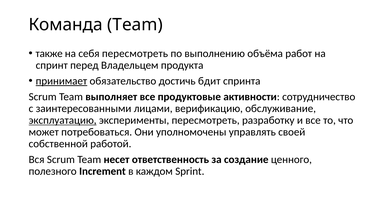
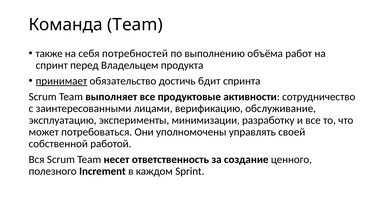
себя пересмотреть: пересмотреть -> потребностей (135, 54)
эксплуатацию underline: present -> none (63, 121)
эксперименты пересмотреть: пересмотреть -> минимизации (206, 121)
